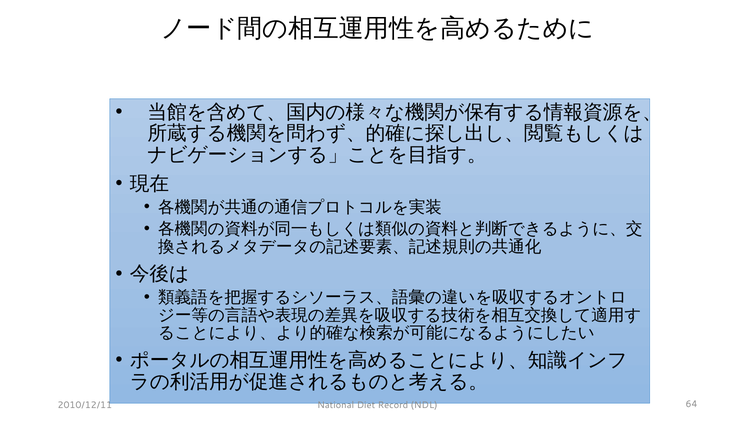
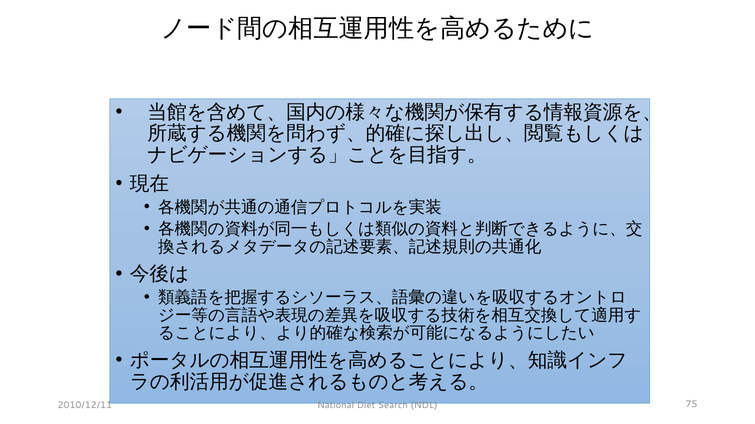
Record: Record -> Search (393, 406)
64: 64 -> 75 (692, 405)
